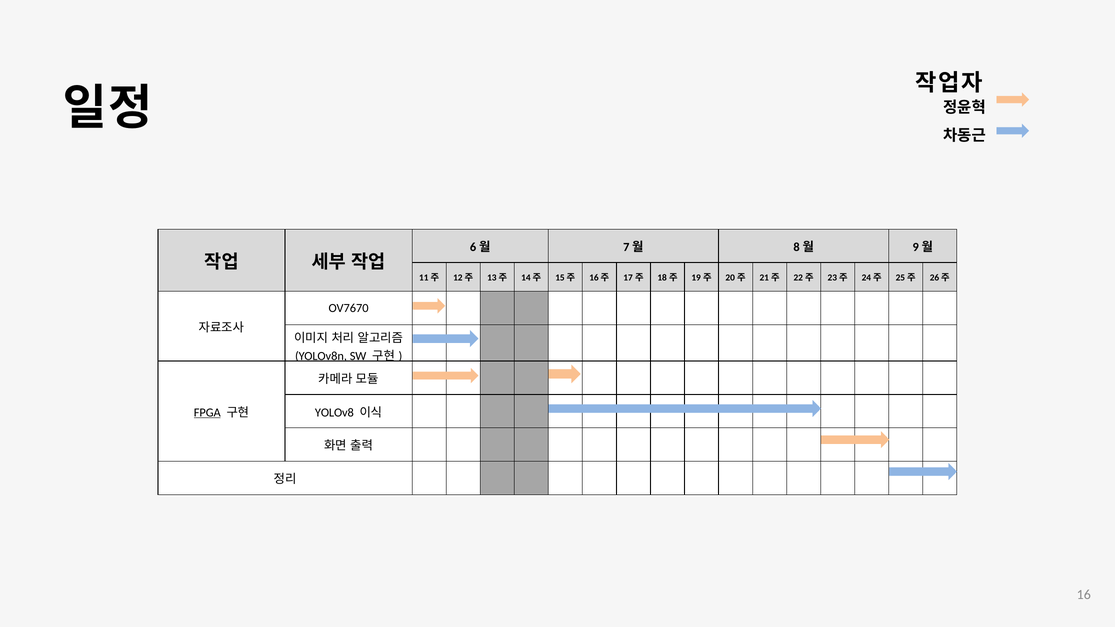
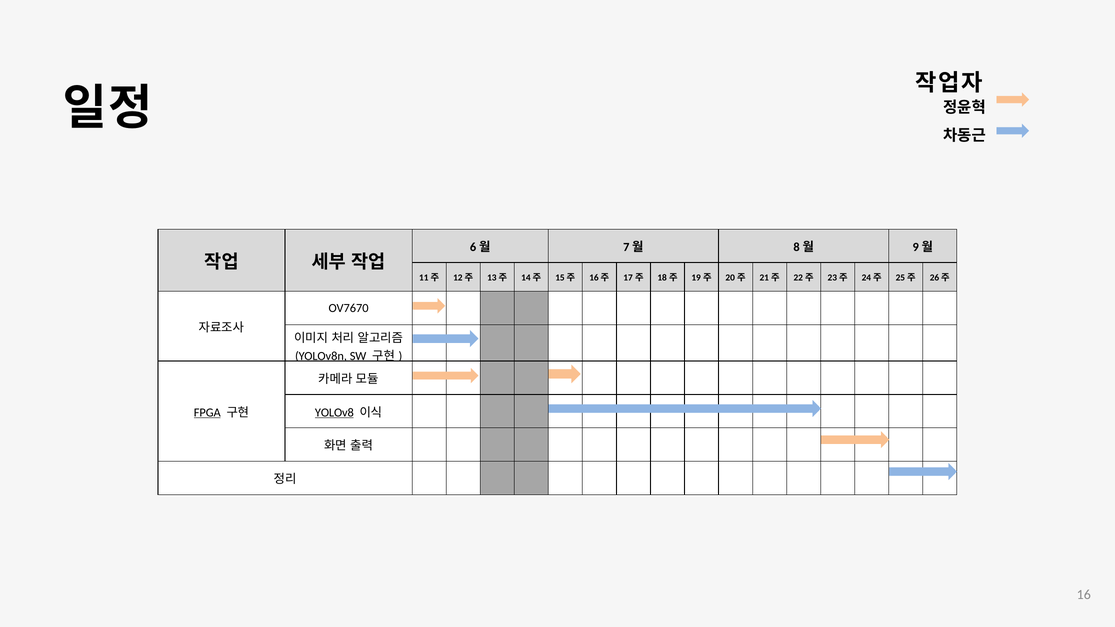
YOLOv8 underline: none -> present (334, 413)
